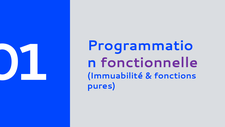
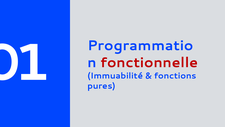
fonctionnelle colour: purple -> red (149, 62)
